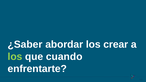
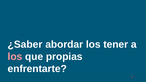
crear: crear -> tener (116, 44)
los colour: light green -> pink (15, 57)
cuando: cuando -> propias (64, 57)
